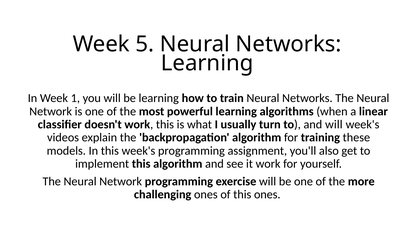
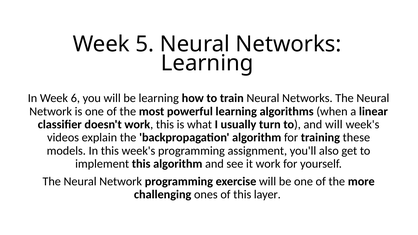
1: 1 -> 6 (75, 98)
this ones: ones -> layer (267, 195)
